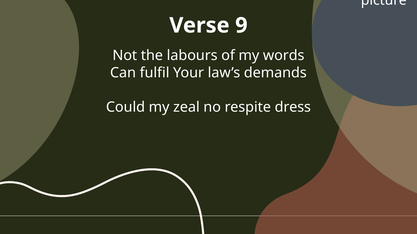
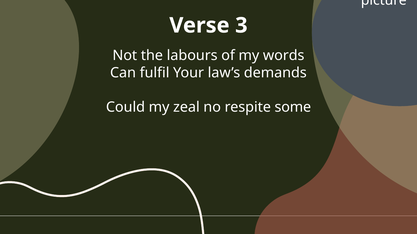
9: 9 -> 3 (241, 25)
dress: dress -> some (293, 107)
